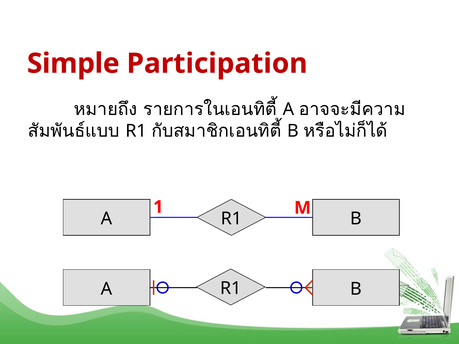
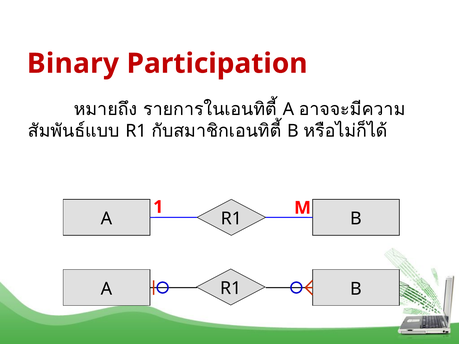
Simple: Simple -> Binary (73, 64)
